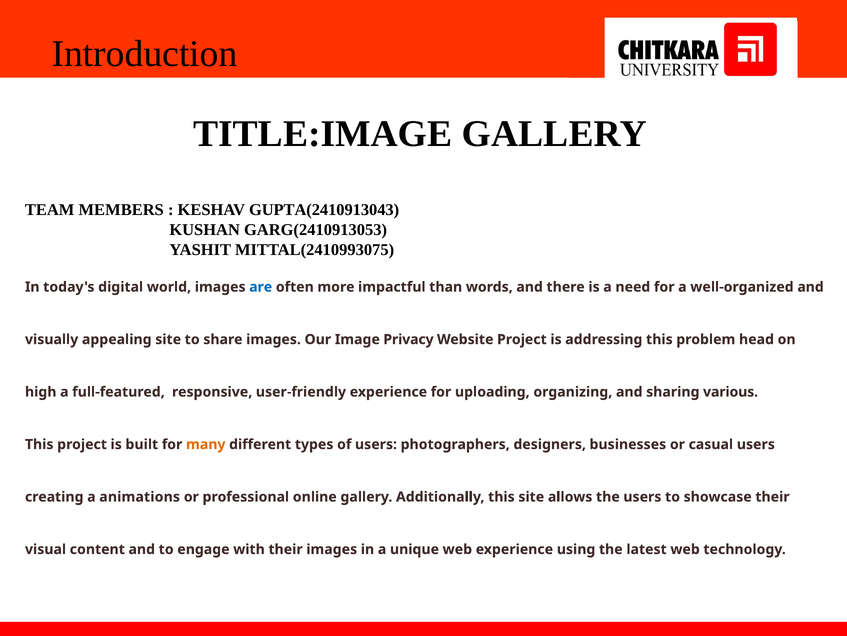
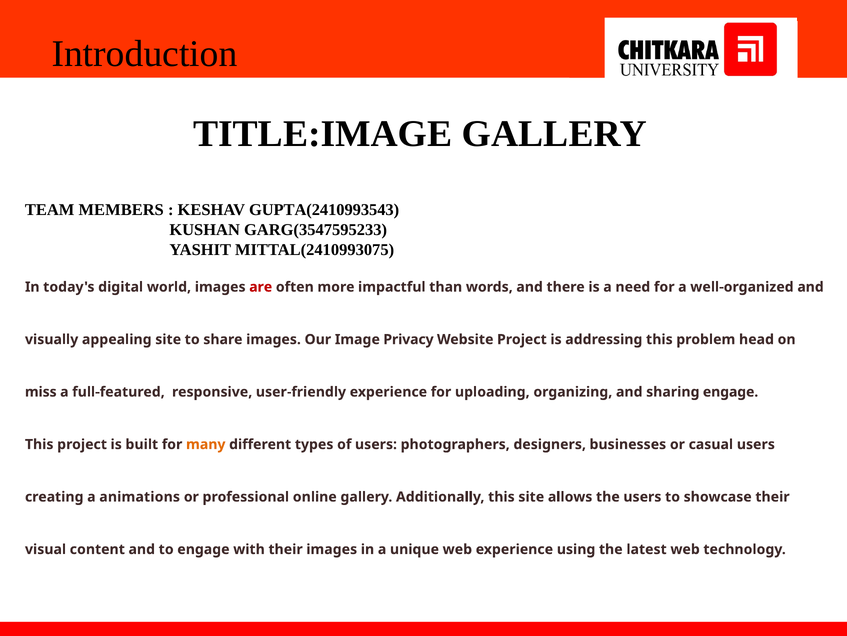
GUPTA(2410913043: GUPTA(2410913043 -> GUPTA(2410993543 (324, 210)
GARG(2410913053: GARG(2410913053 -> GARG(3547595233 (316, 230)
are colour: blue -> red (261, 287)
high: high -> miss (41, 392)
sharing various: various -> engage (731, 392)
